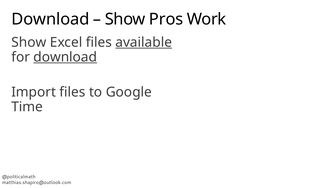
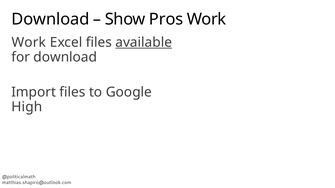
Show: Show -> Work (29, 42)
download underline: present -> none (65, 57)
Time: Time -> High (27, 107)
